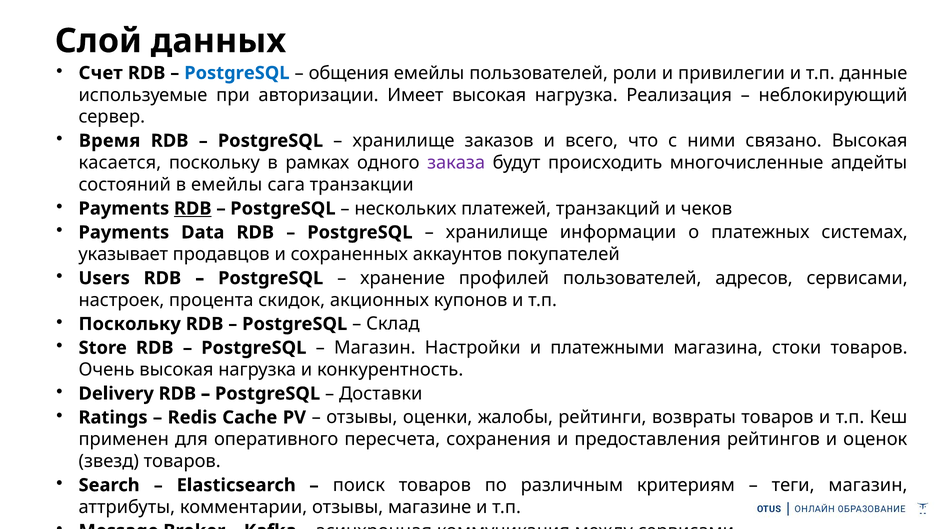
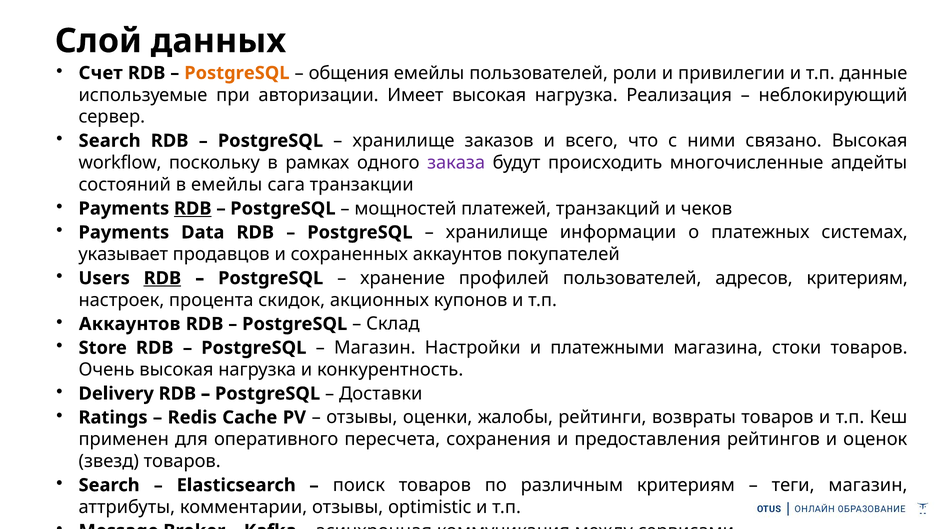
PostgreSQL colour: blue -> orange (237, 73)
Время: Время -> Search (110, 141)
касается: касается -> workflow (120, 163)
нескольких: нескольких -> мощностей (405, 209)
RDB underline: none -> present (162, 278)
адресов сервисами: сервисами -> критериям (857, 278)
Поскольку: Поскольку -> Аккаунтов (130, 324)
магазине: магазине -> optimistic (430, 507)
